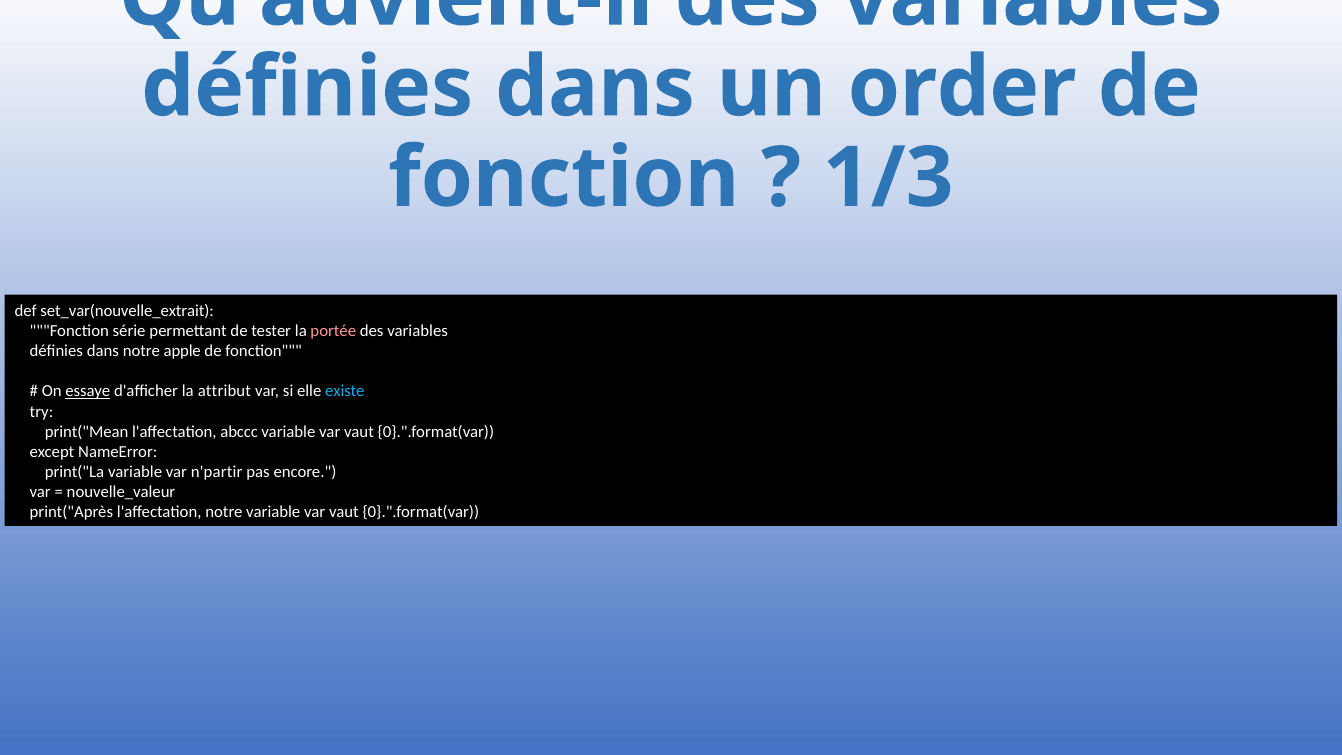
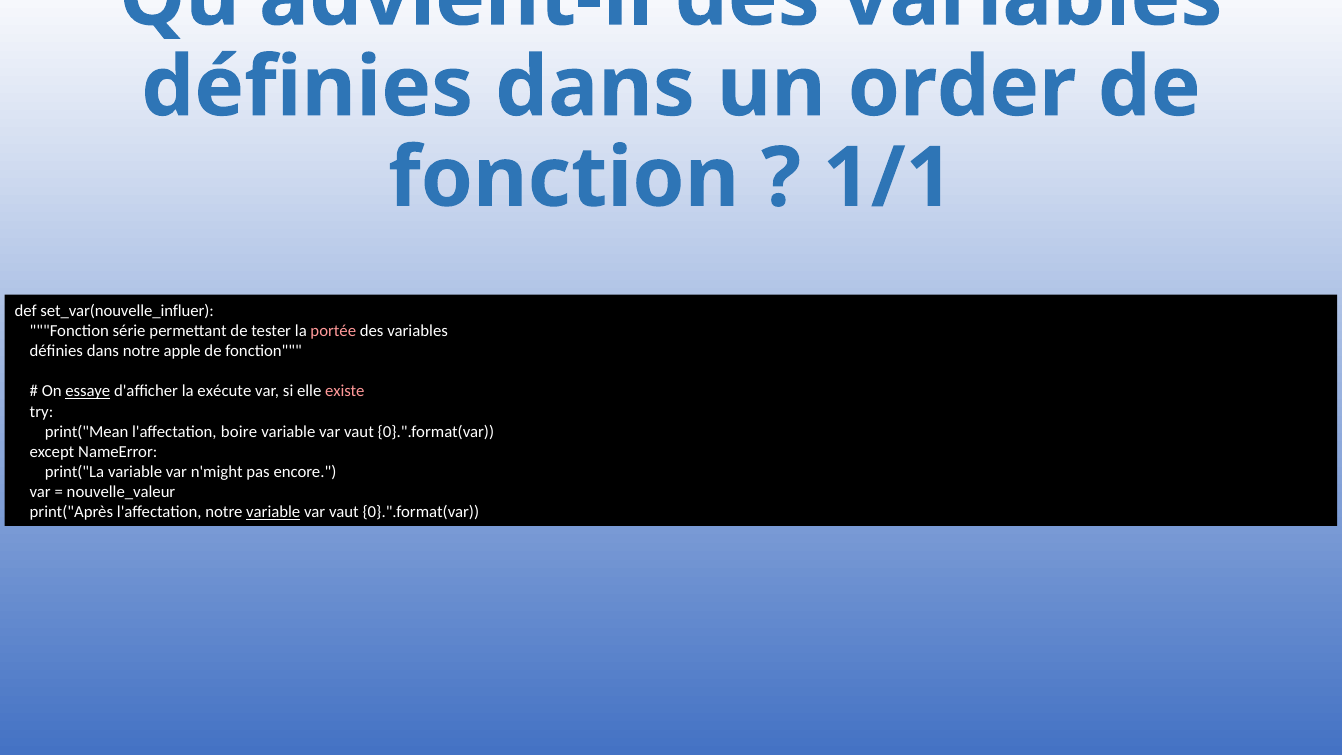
1/3: 1/3 -> 1/1 (888, 178)
set_var(nouvelle_extrait: set_var(nouvelle_extrait -> set_var(nouvelle_influer (127, 311)
attribut: attribut -> exécute (224, 391)
existe colour: light blue -> pink (345, 391)
abccc: abccc -> boire (239, 432)
n'partir: n'partir -> n'might (217, 472)
variable underline: none -> present (273, 512)
